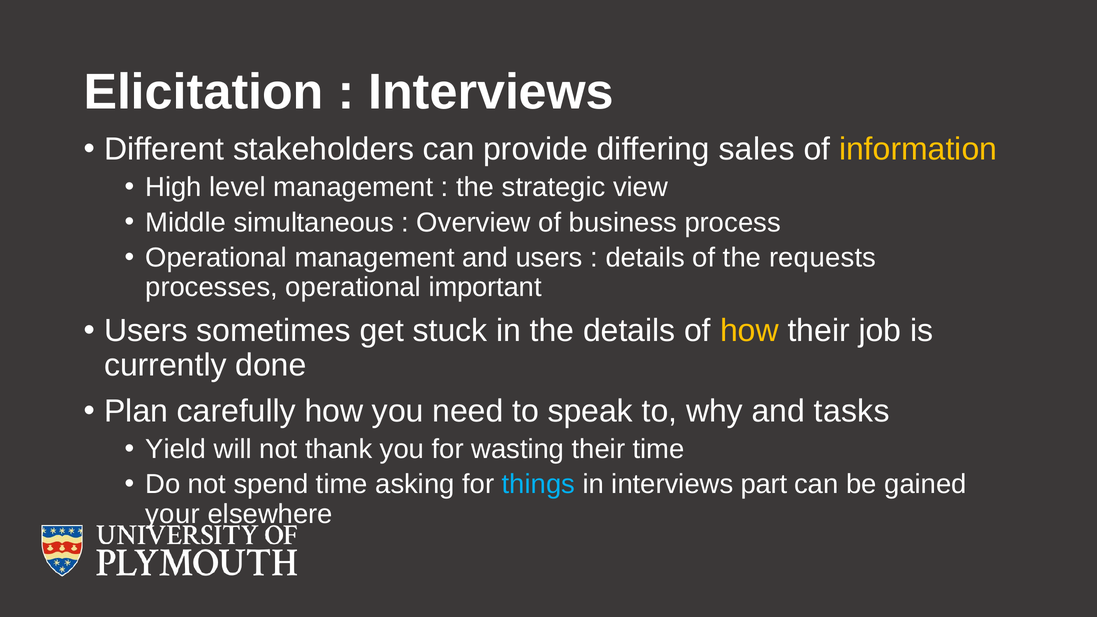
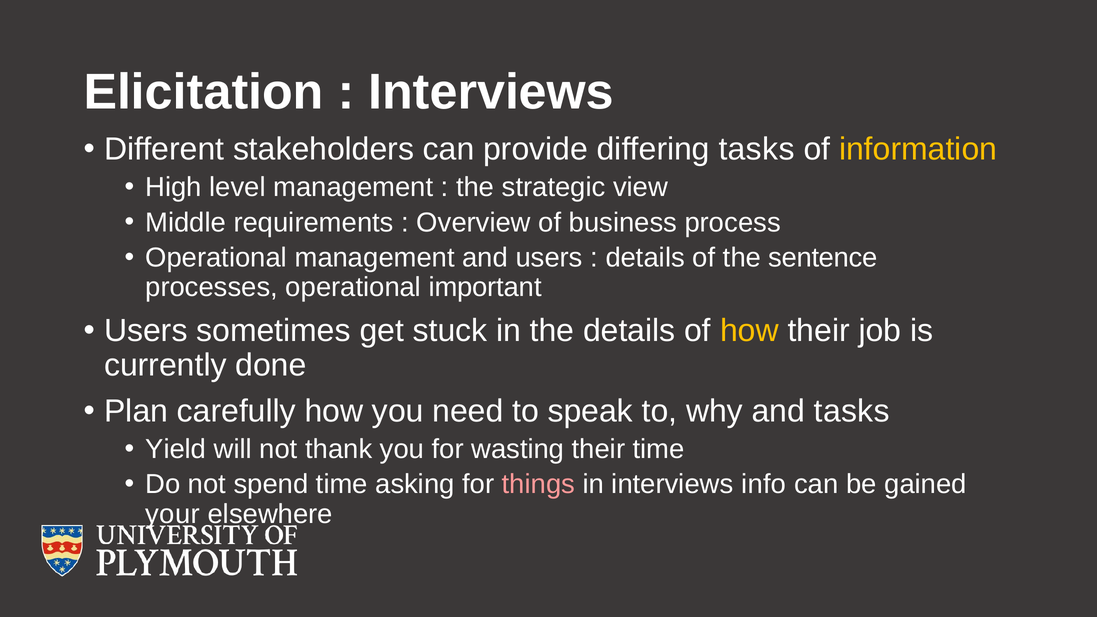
differing sales: sales -> tasks (757, 149)
simultaneous: simultaneous -> requirements (314, 223)
requests: requests -> sentence (823, 258)
things colour: light blue -> pink (538, 484)
part: part -> info (764, 484)
